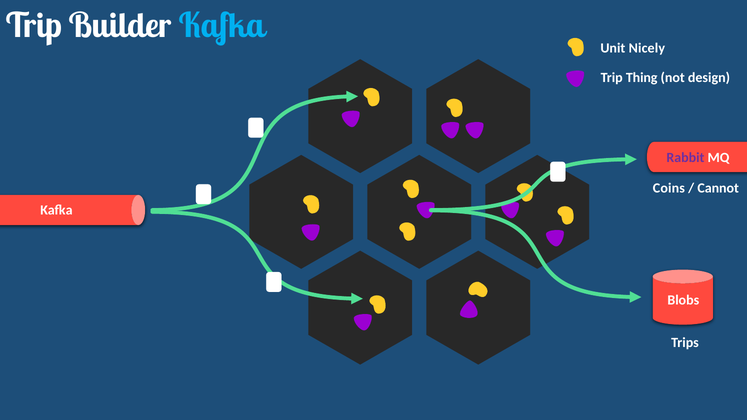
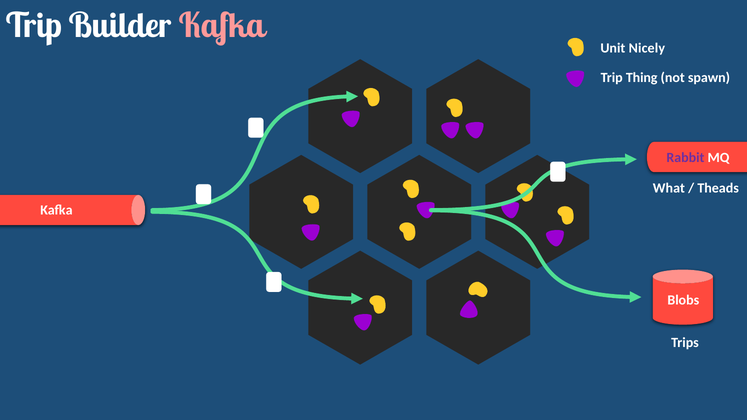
Kafka colour: light blue -> pink (221, 26)
design: design -> spawn (709, 78)
Coins: Coins -> What (669, 188)
Cannot: Cannot -> Theads (718, 188)
